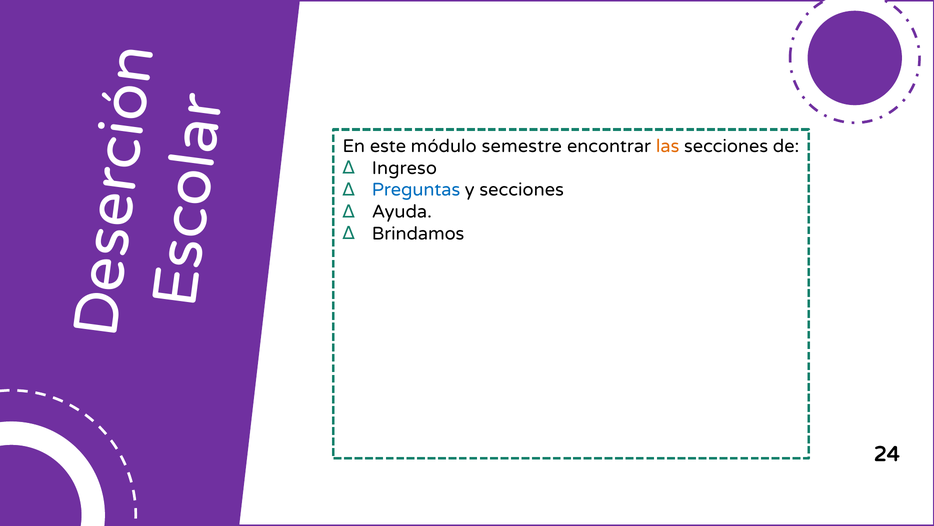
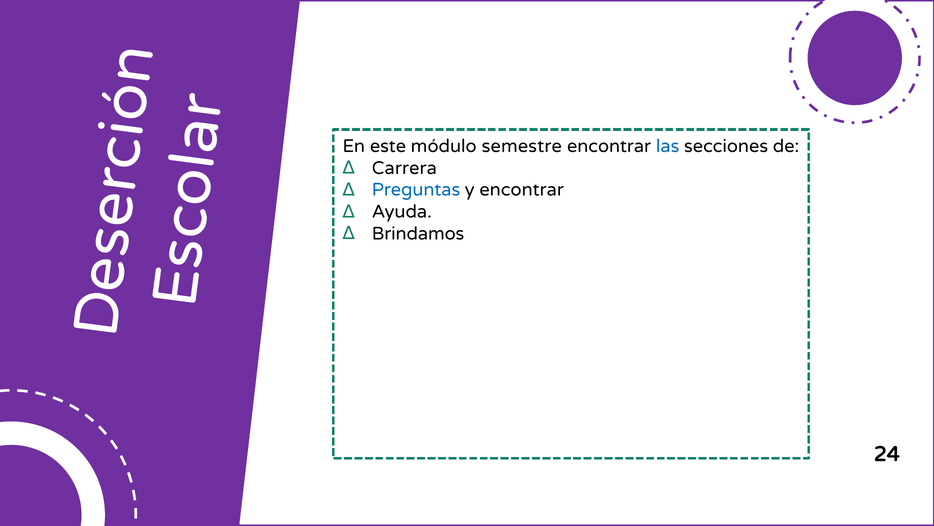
las colour: orange -> blue (668, 146)
Ingreso: Ingreso -> Carrera (404, 168)
y secciones: secciones -> encontrar (522, 190)
